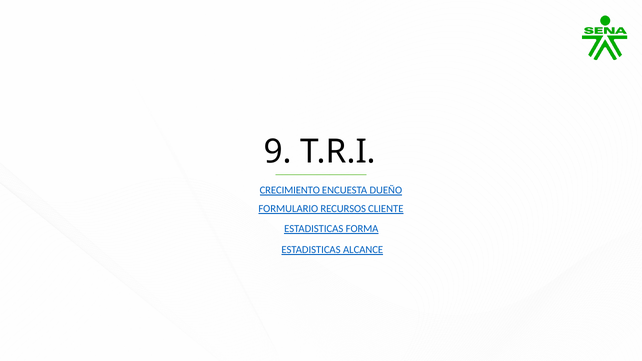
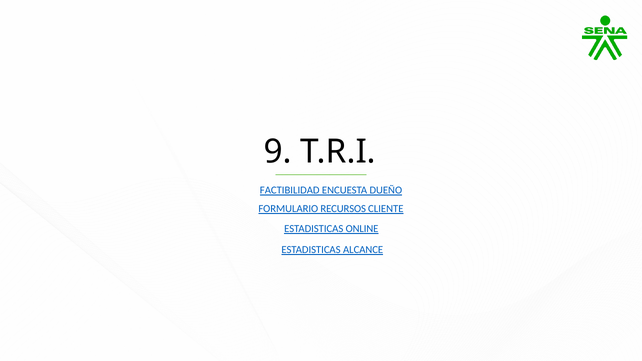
CRECIMIENTO: CRECIMIENTO -> FACTIBILIDAD (290, 190)
FORMA: FORMA -> ONLINE (362, 229)
